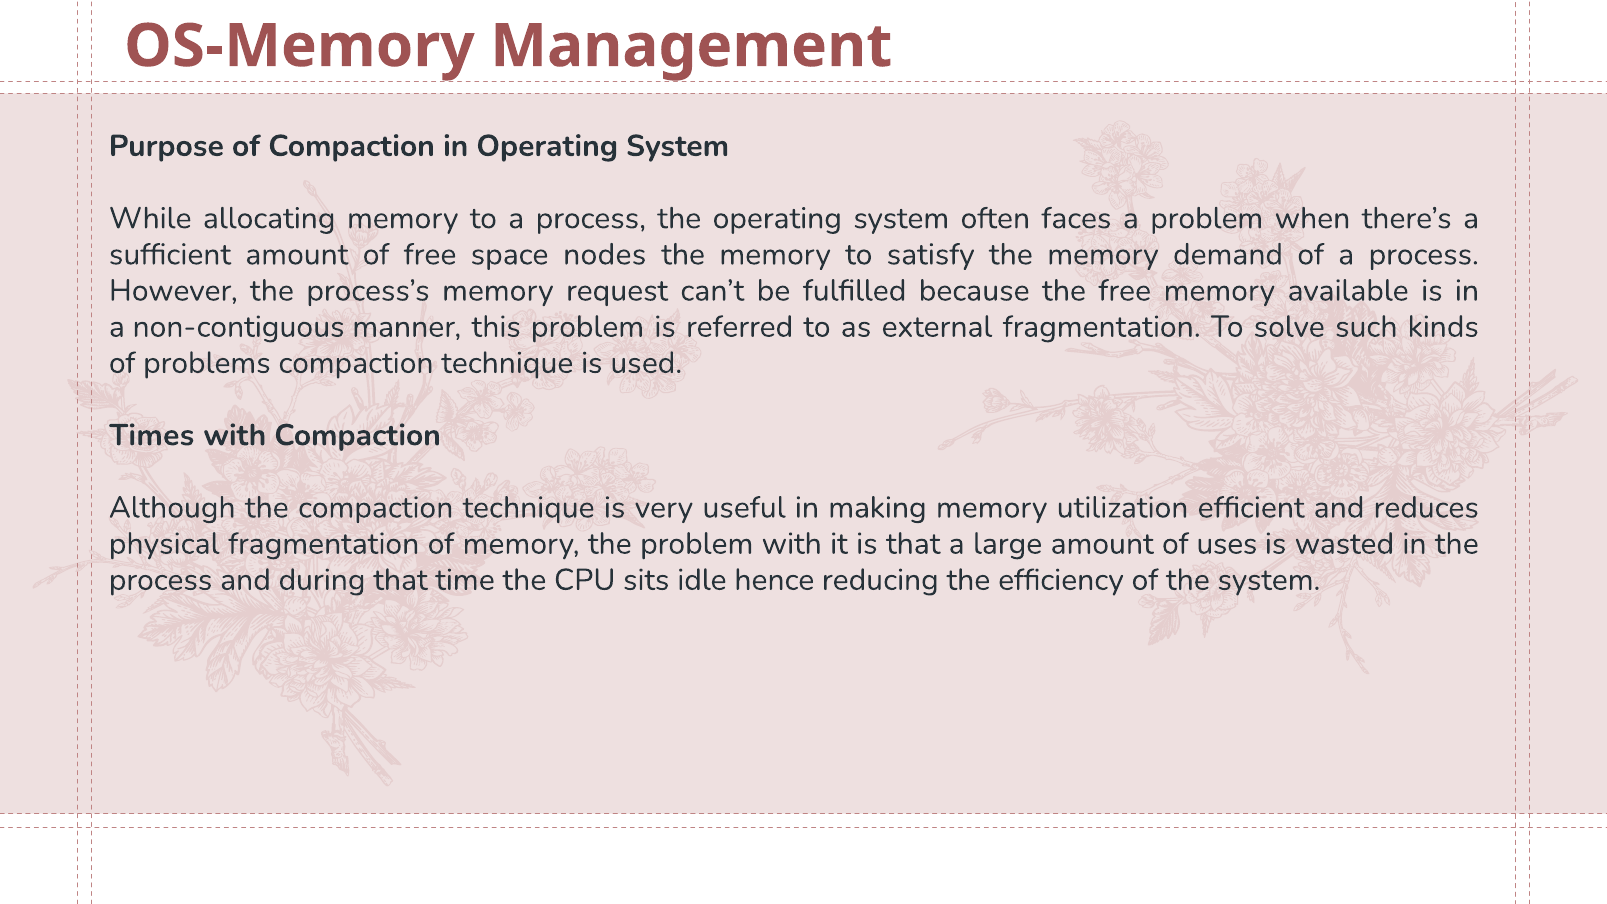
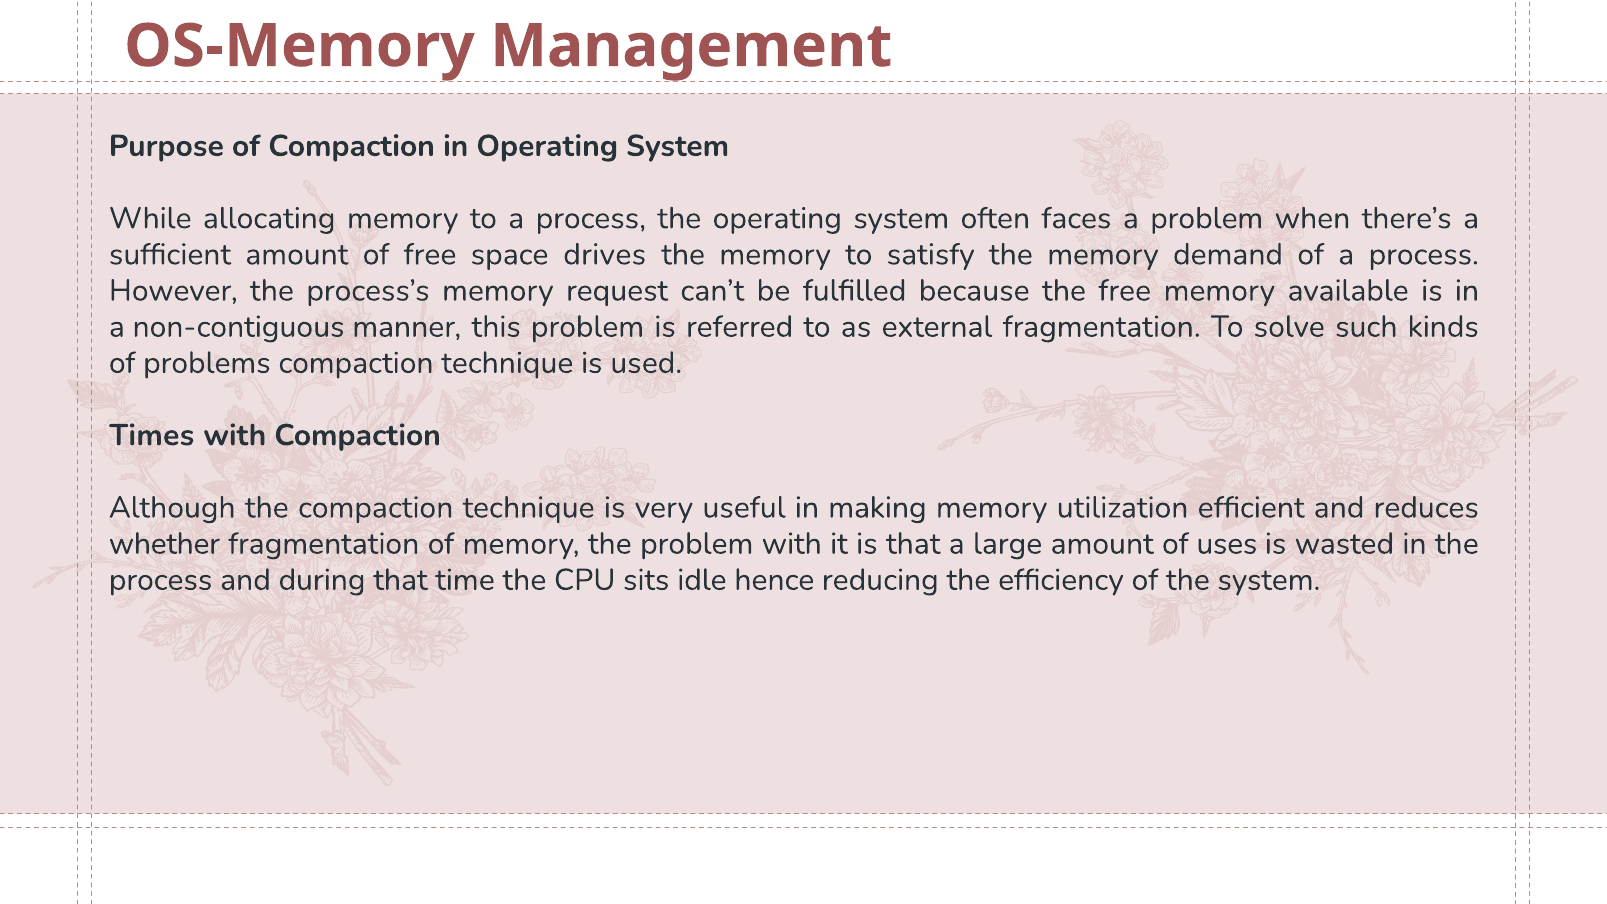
nodes: nodes -> drives (605, 254)
physical: physical -> whether (164, 544)
